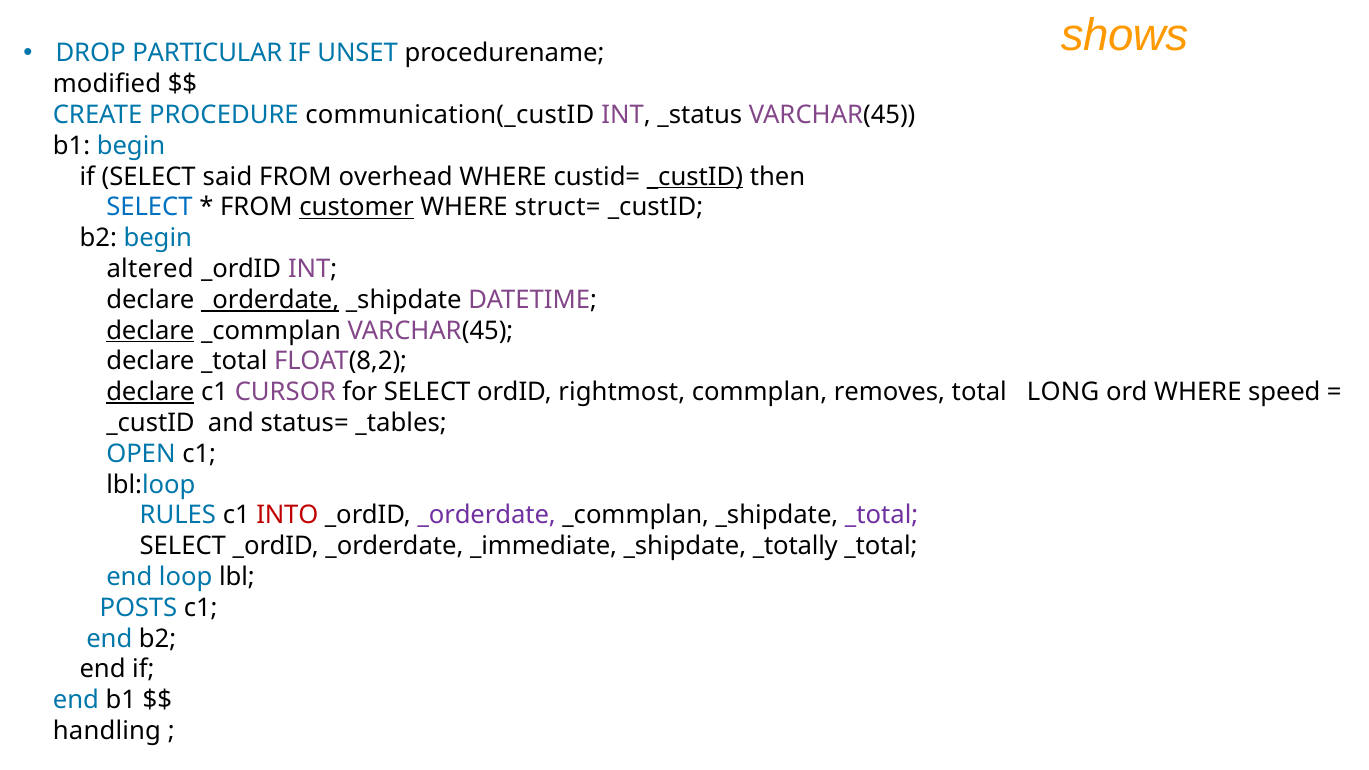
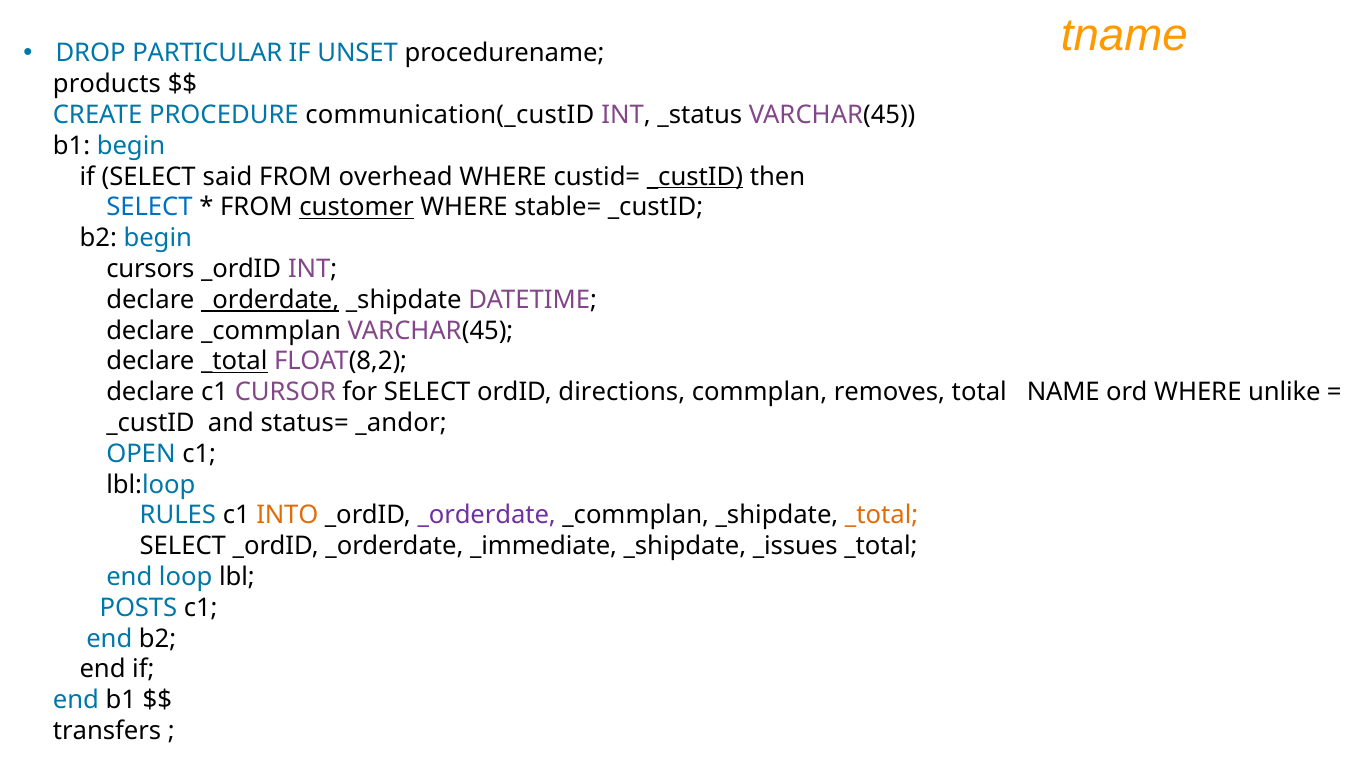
shows: shows -> tname (1124, 36)
modified: modified -> products (107, 84)
struct=: struct= -> stable= (558, 207)
altered: altered -> cursors (150, 269)
declare underline: present -> none (150, 331)
_total underline: none -> present (234, 361)
declare underline: present -> none (150, 392)
rightmost: rightmost -> directions (622, 392)
LONG: LONG -> NAME (1063, 392)
speed: speed -> unlike (1284, 392)
_tables: _tables -> _andor (401, 423)
INTO colour: red -> orange (287, 515)
_total colour: purple -> orange (882, 515)
_totally: _totally -> _issues (795, 546)
handling: handling -> transfers (107, 731)
